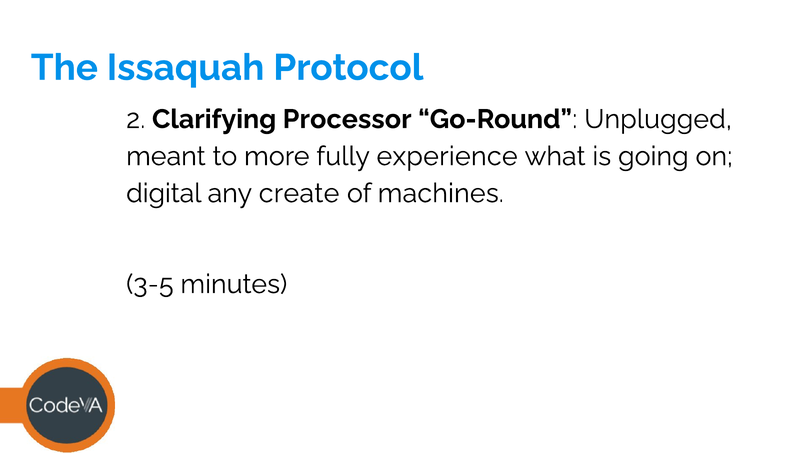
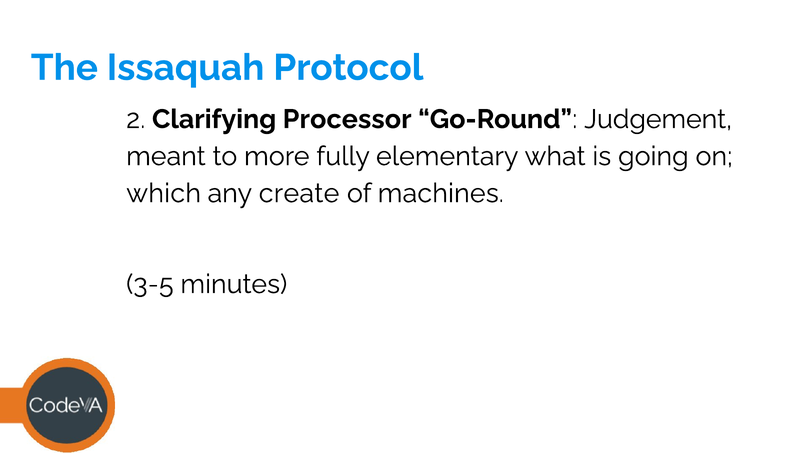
Unplugged: Unplugged -> Judgement (658, 119)
experience: experience -> elementary (447, 156)
digital: digital -> which (164, 193)
